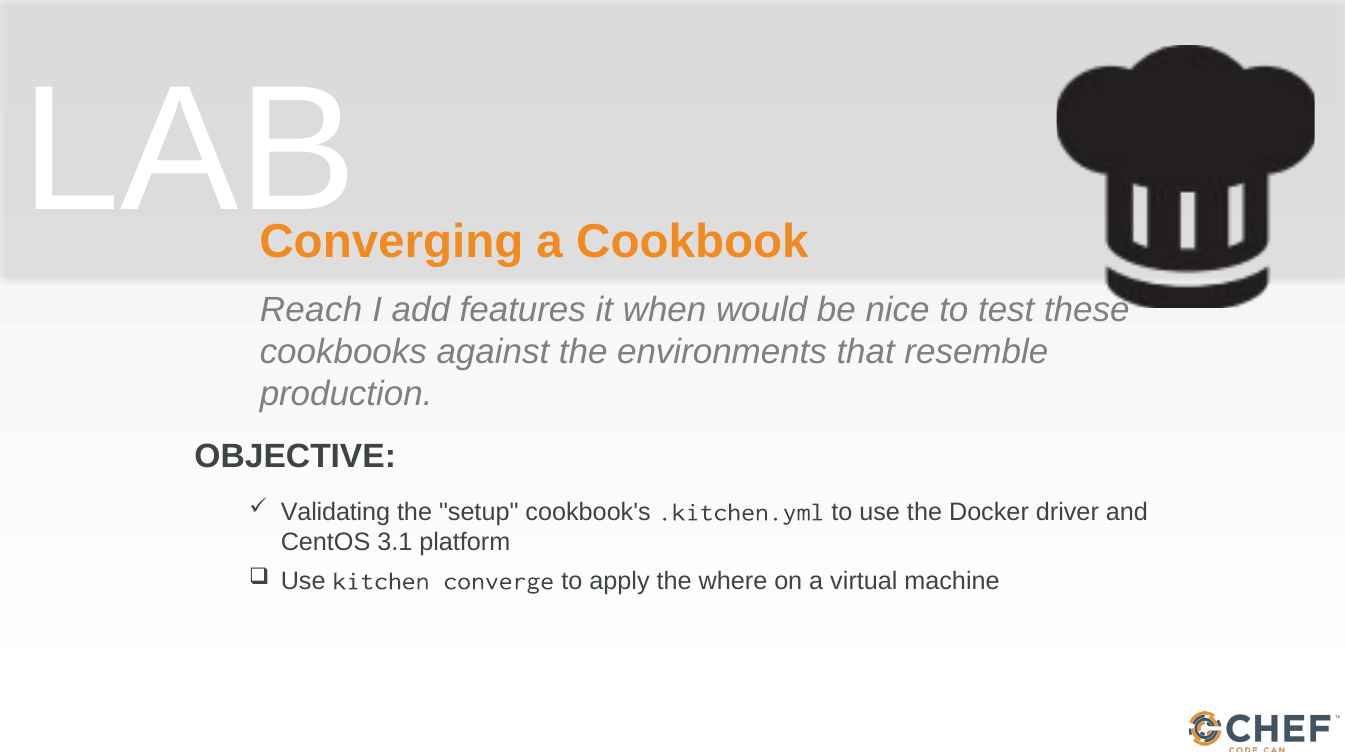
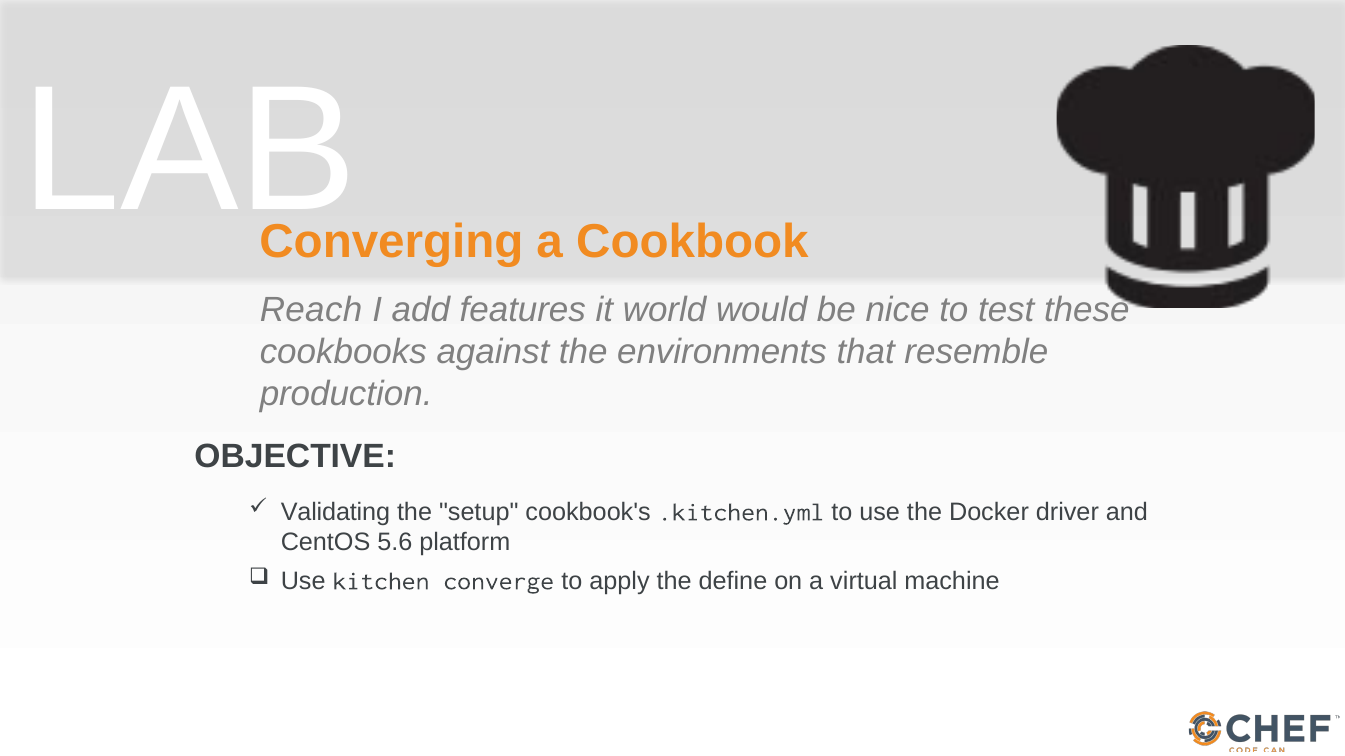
when: when -> world (665, 310)
3.1: 3.1 -> 5.6 (395, 543)
where: where -> define (733, 581)
